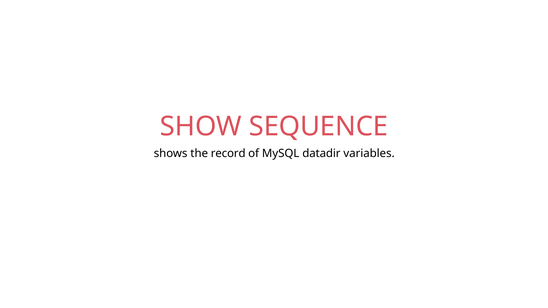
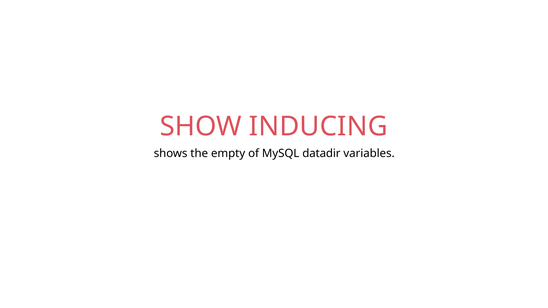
SEQUENCE: SEQUENCE -> INDUCING (318, 127)
record: record -> empty (228, 154)
